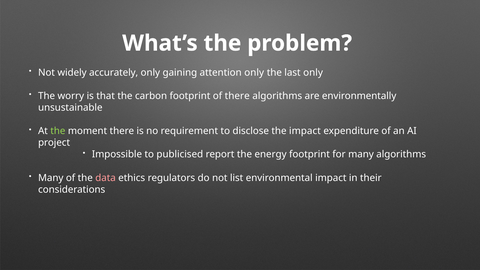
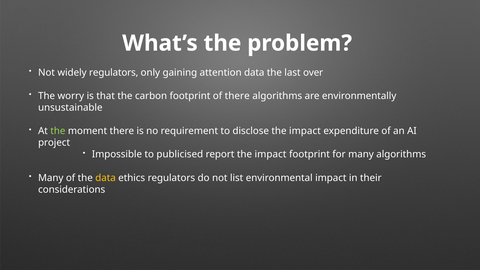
widely accurately: accurately -> regulators (114, 73)
attention only: only -> data (254, 73)
last only: only -> over (313, 73)
report the energy: energy -> impact (271, 154)
data colour: pink -> yellow (106, 178)
